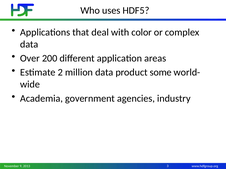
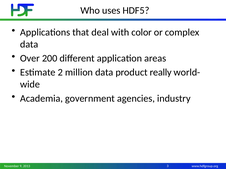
some: some -> really (161, 73)
